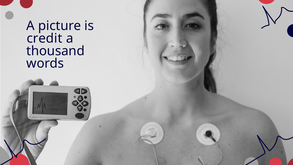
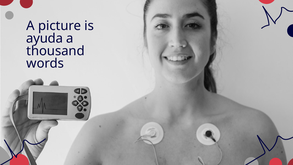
credit: credit -> ayuda (45, 38)
